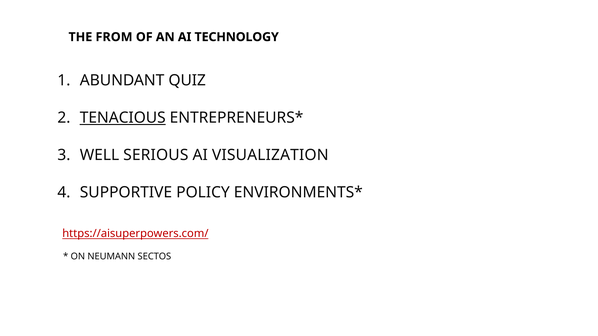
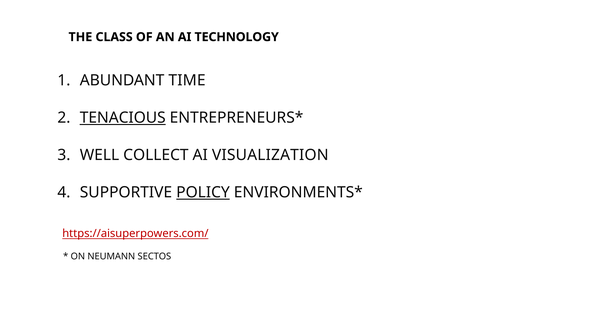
FROM: FROM -> CLASS (114, 37)
QUIZ: QUIZ -> TIME (187, 81)
SERIOUS: SERIOUS -> COLLECT (156, 155)
POLICY underline: none -> present (203, 193)
